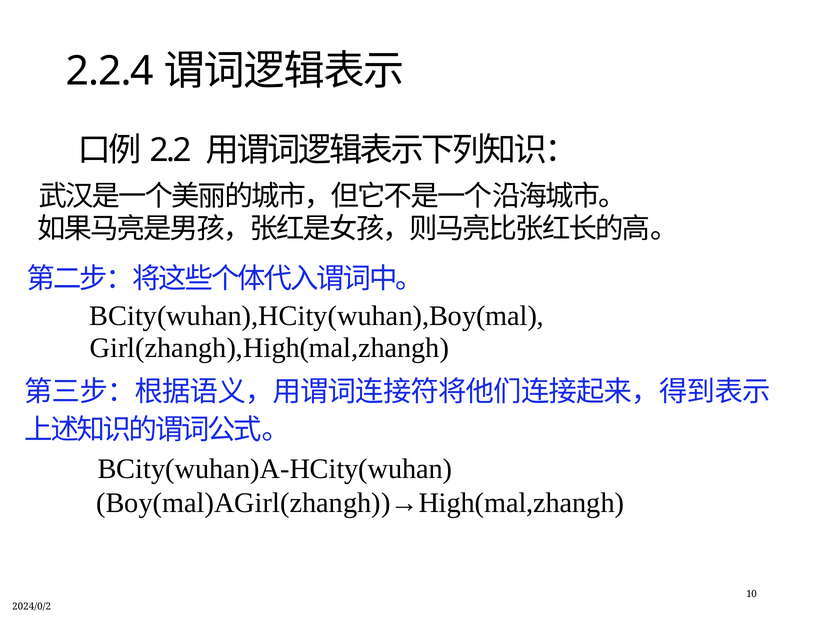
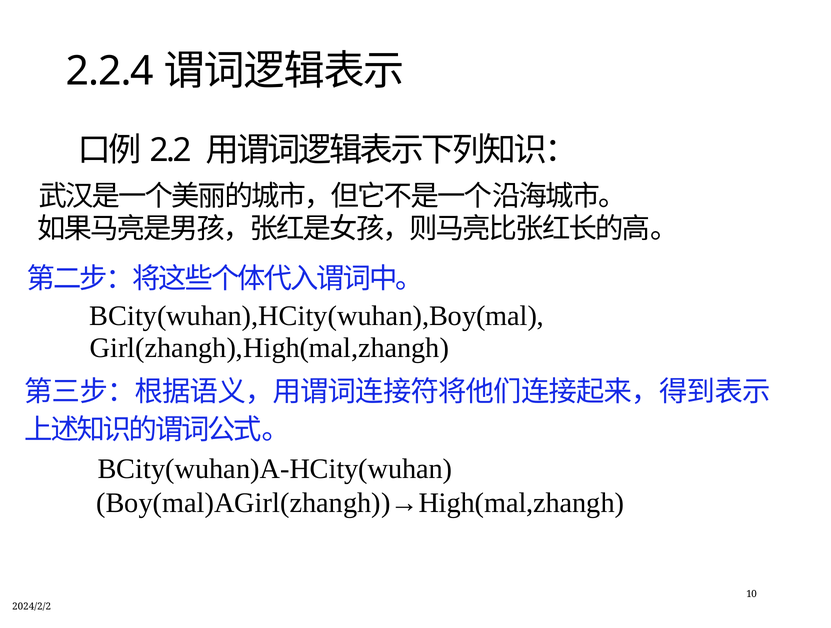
2024/0/2: 2024/0/2 -> 2024/2/2 (32, 607)
